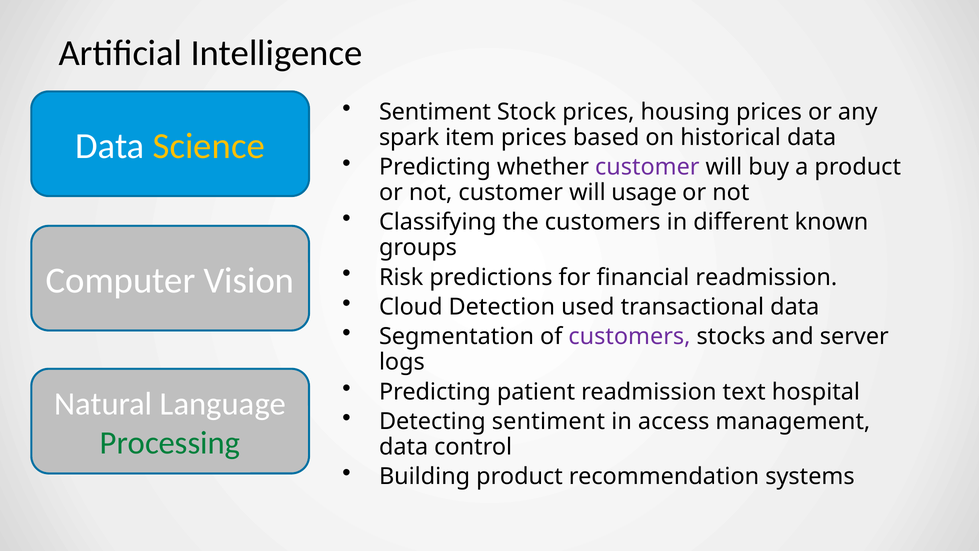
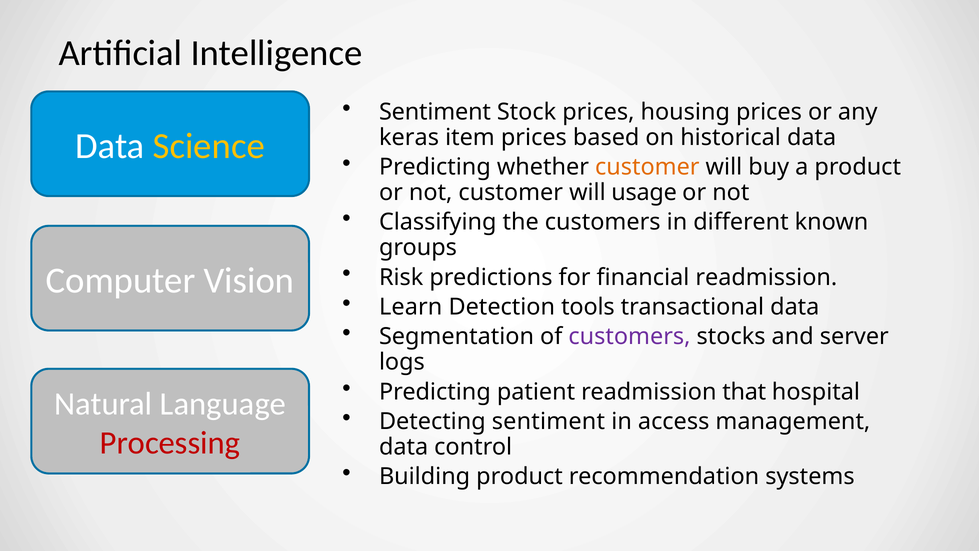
spark: spark -> keras (409, 137)
customer colour: purple -> orange (647, 167)
Cloud: Cloud -> Learn (411, 307)
used: used -> tools (588, 307)
text: text -> that (744, 392)
Processing colour: green -> red (170, 443)
